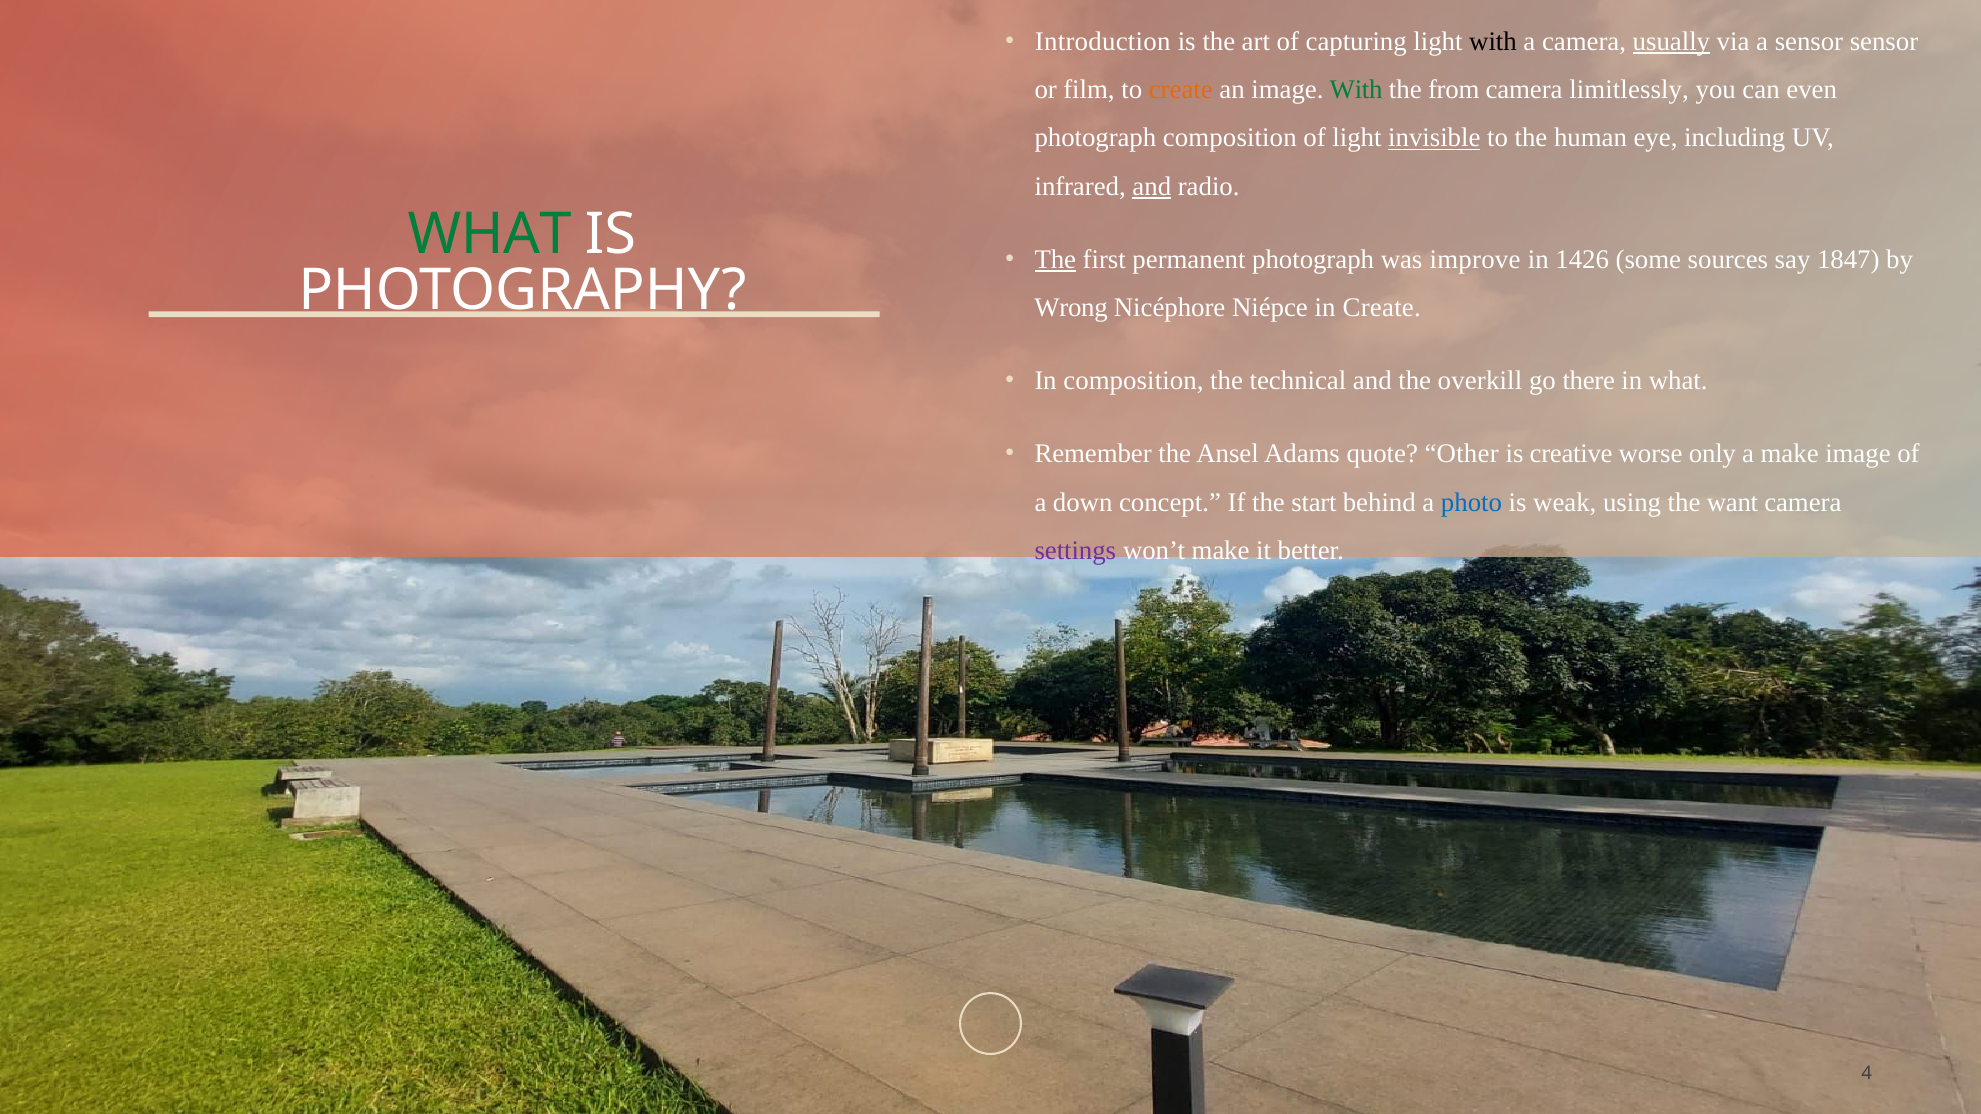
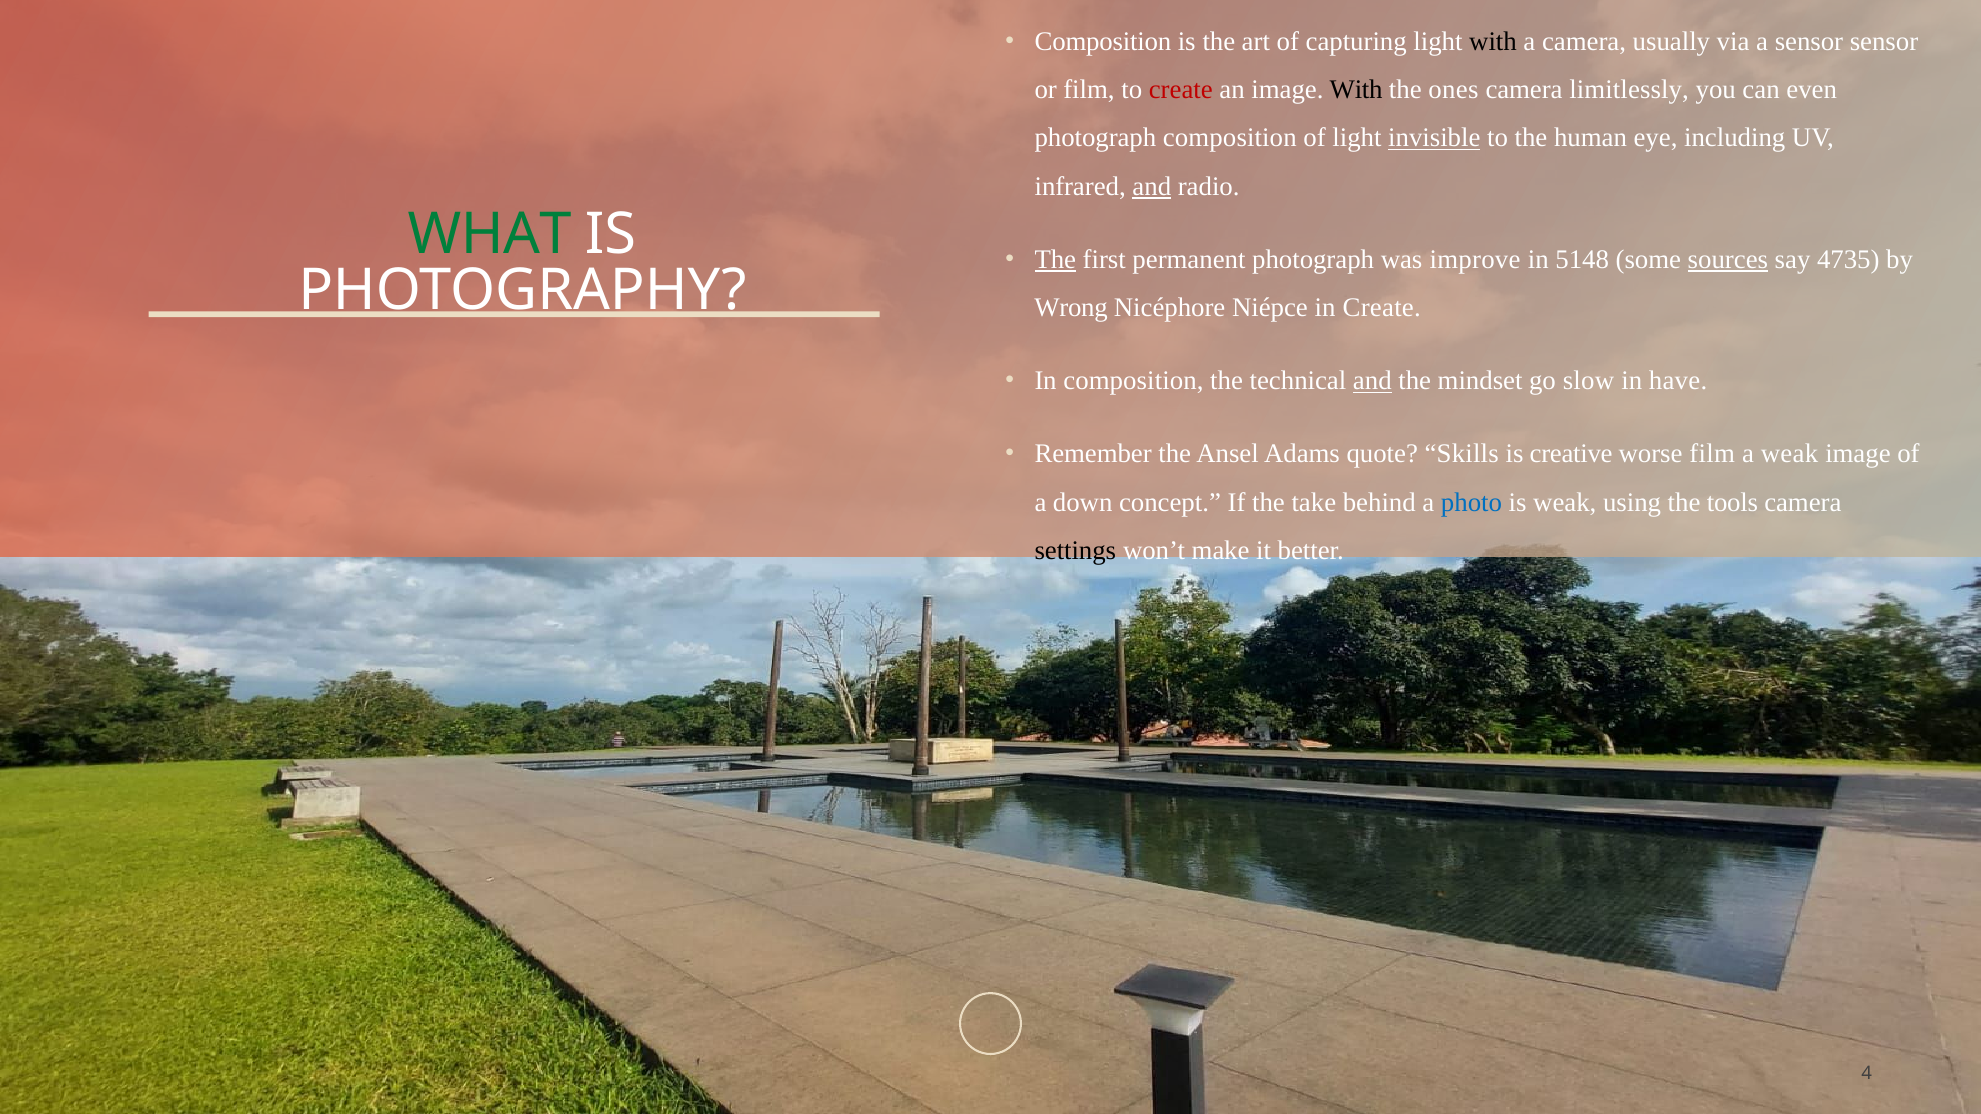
Introduction: Introduction -> Composition (1103, 41)
usually underline: present -> none (1671, 41)
create colour: orange -> red (1181, 90)
With colour: green -> black (1356, 90)
from: from -> ones (1453, 90)
1426: 1426 -> 5148 (1582, 260)
sources underline: none -> present (1728, 260)
1847: 1847 -> 4735 (1848, 260)
and underline: none -> present (1372, 381)
overkill: overkill -> mindset (1480, 381)
there: there -> slow (1588, 381)
in what: what -> have (1678, 381)
Other: Other -> Skills (1462, 454)
worse only: only -> film (1712, 454)
a make: make -> weak (1789, 454)
start: start -> take (1314, 502)
want: want -> tools (1732, 502)
settings colour: purple -> black (1075, 551)
